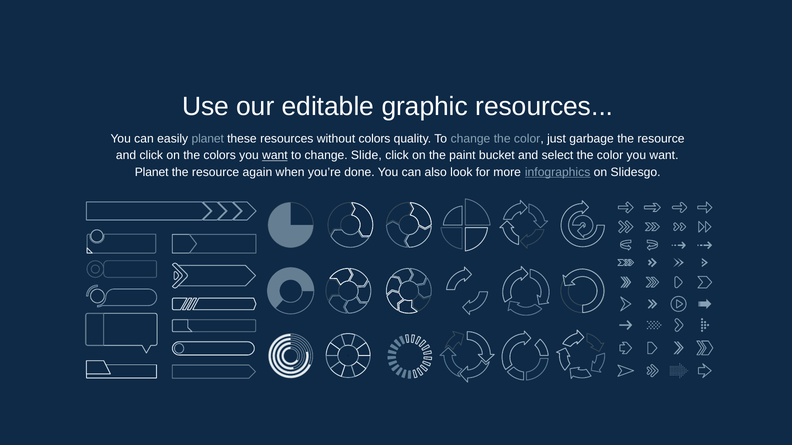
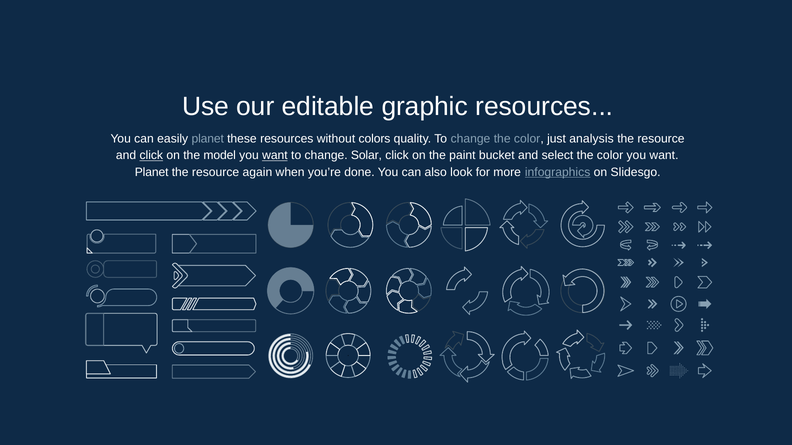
garbage: garbage -> analysis (592, 139)
click underline: none -> present (151, 156)
the colors: colors -> model (220, 156)
Slide: Slide -> Solar (366, 156)
